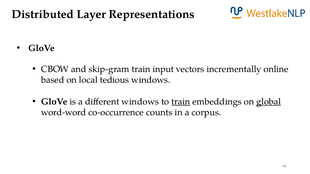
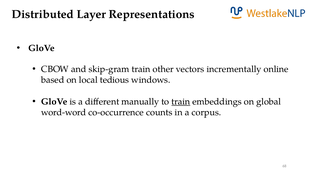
input: input -> other (163, 69)
different windows: windows -> manually (140, 102)
global underline: present -> none (269, 102)
